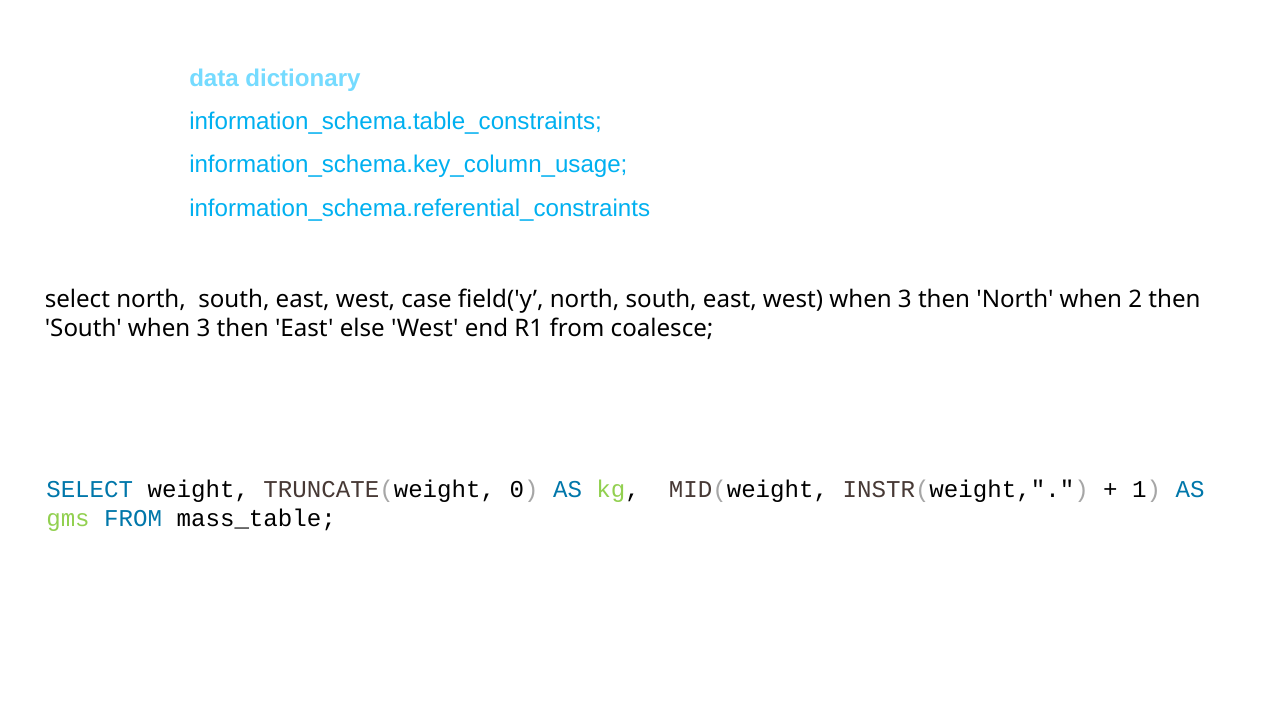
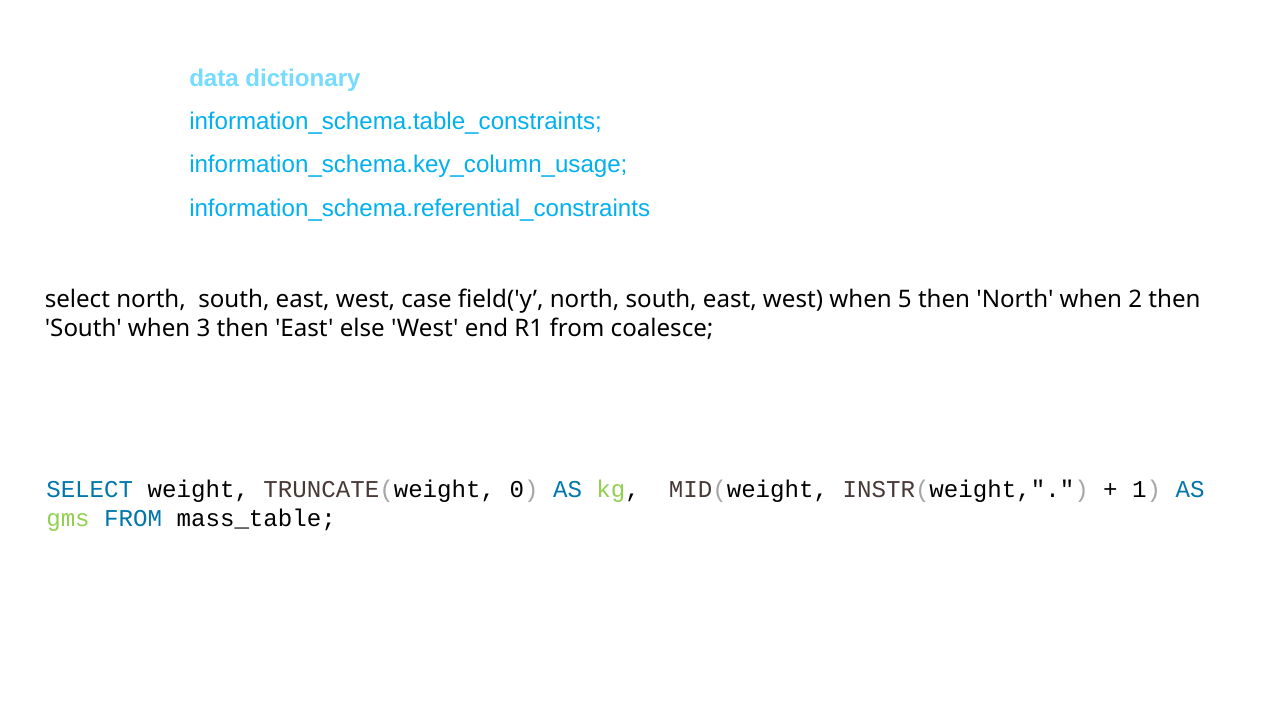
west when 3: 3 -> 5 (905, 299)
